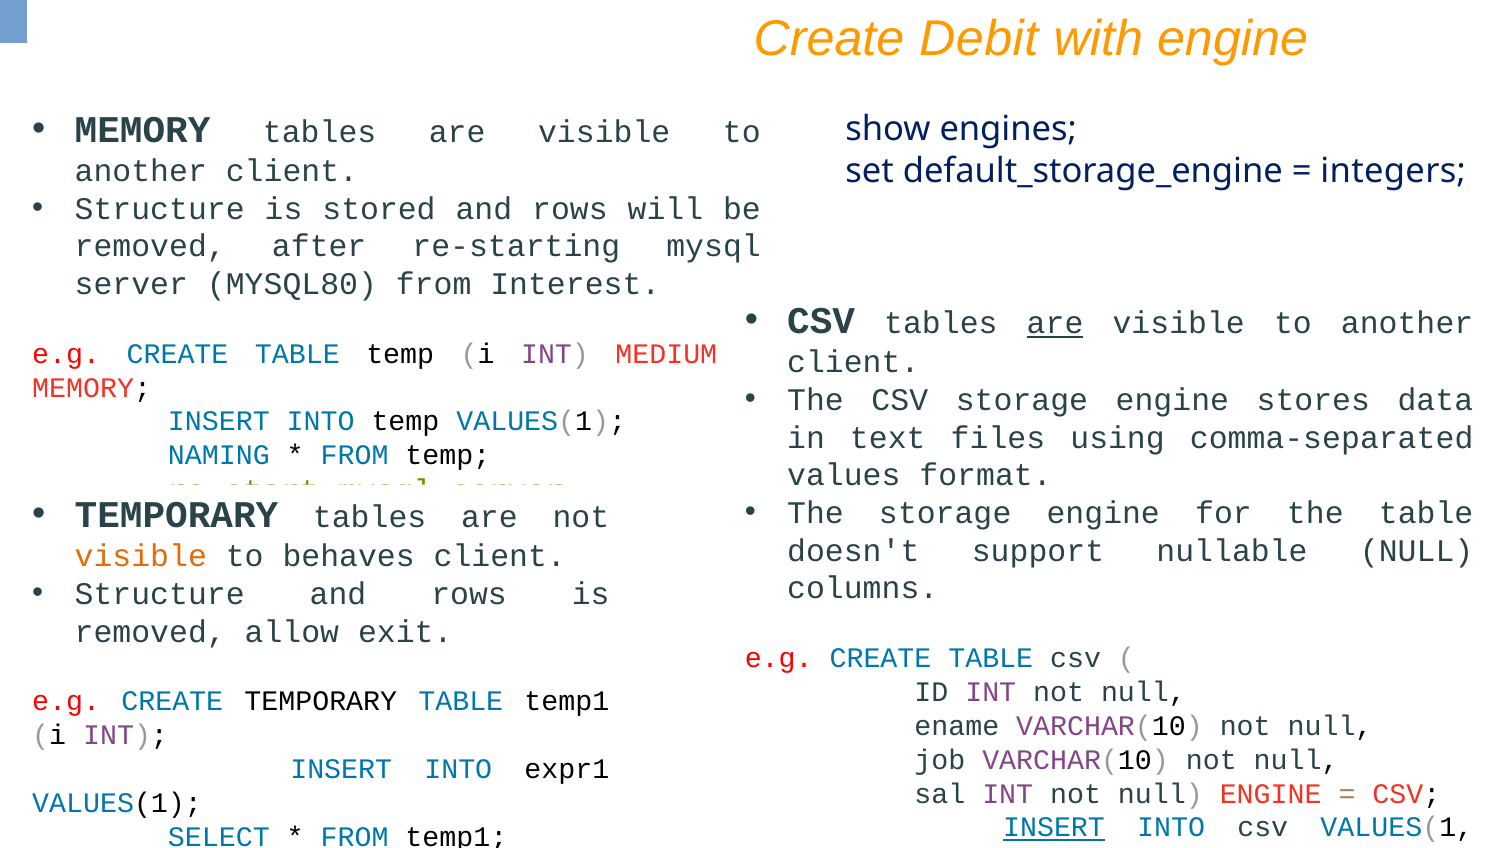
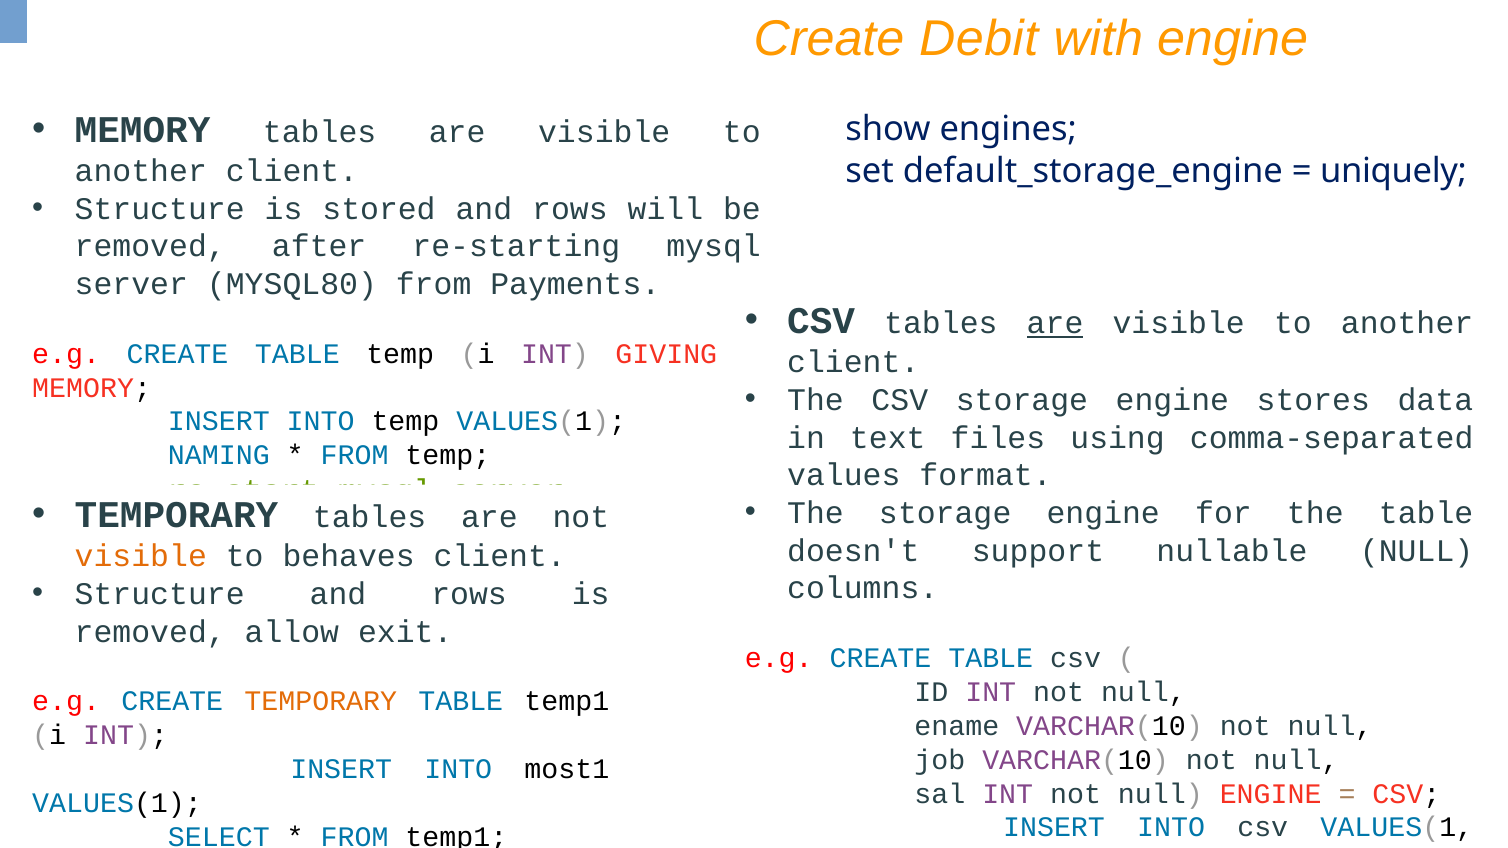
integers: integers -> uniquely (1394, 171)
Interest: Interest -> Payments (575, 284)
MEDIUM: MEDIUM -> GIVING (666, 354)
TEMPORARY colour: black -> orange (321, 702)
expr1: expr1 -> most1 (567, 769)
INSERT underline: present -> none (1054, 828)
